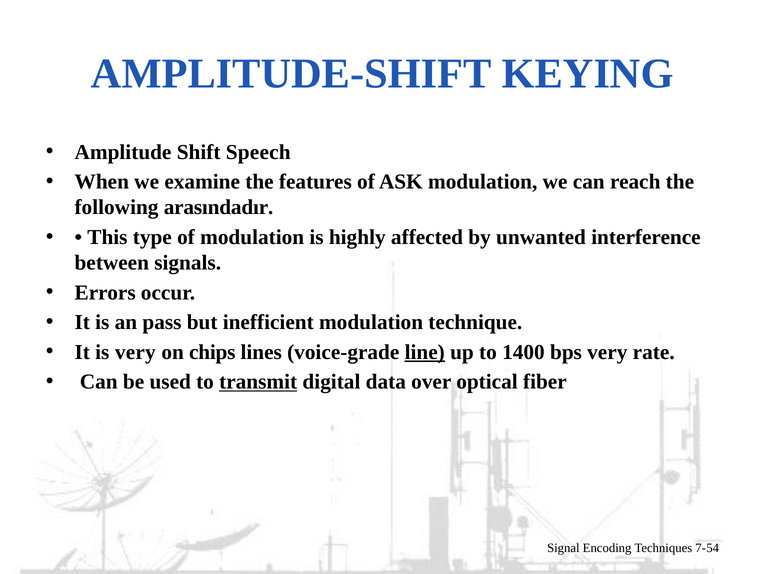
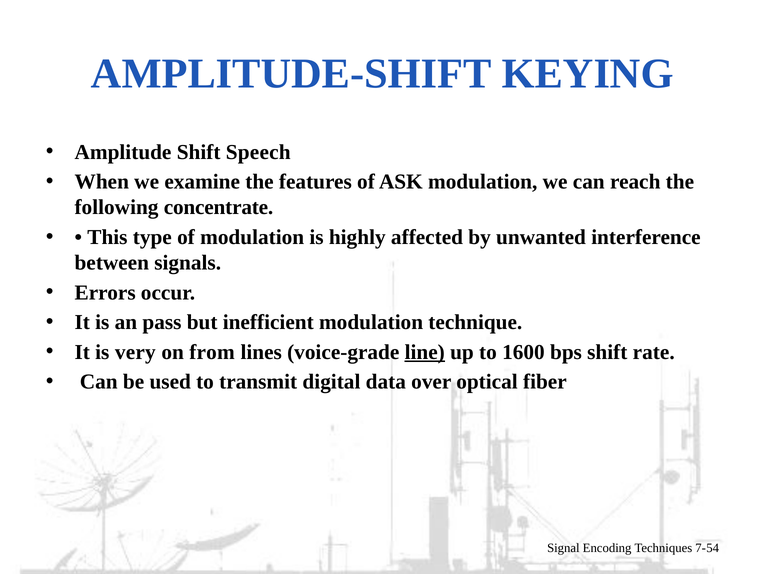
arasındadır: arasındadır -> concentrate (219, 207)
chips: chips -> from (212, 352)
1400: 1400 -> 1600 (523, 352)
bps very: very -> shift (607, 352)
transmit underline: present -> none (258, 382)
